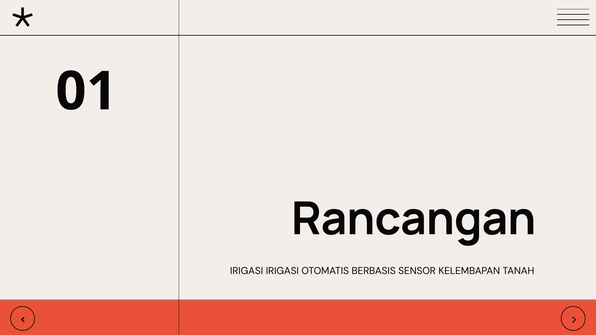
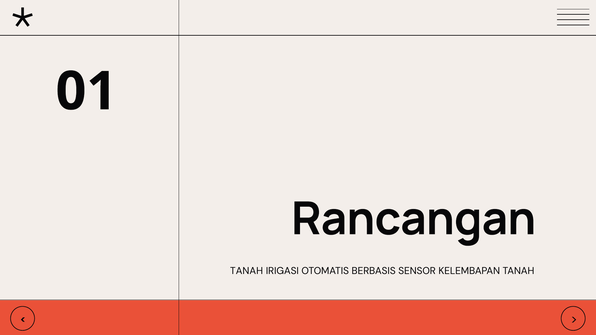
IRIGASI: IRIGASI -> TANAH (247, 271)
